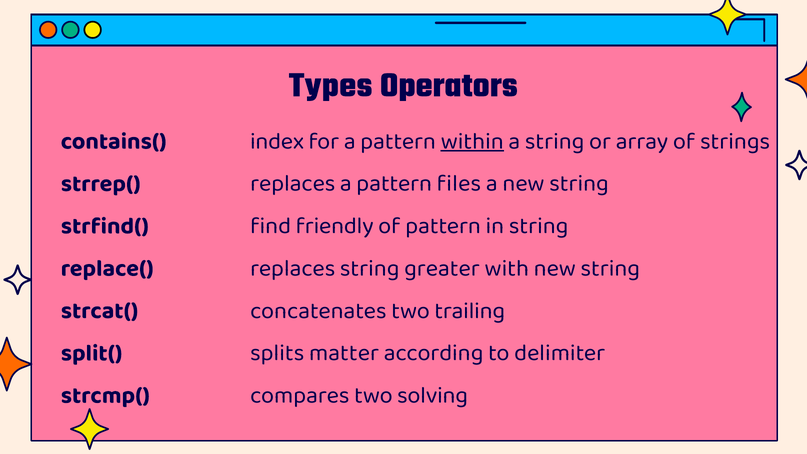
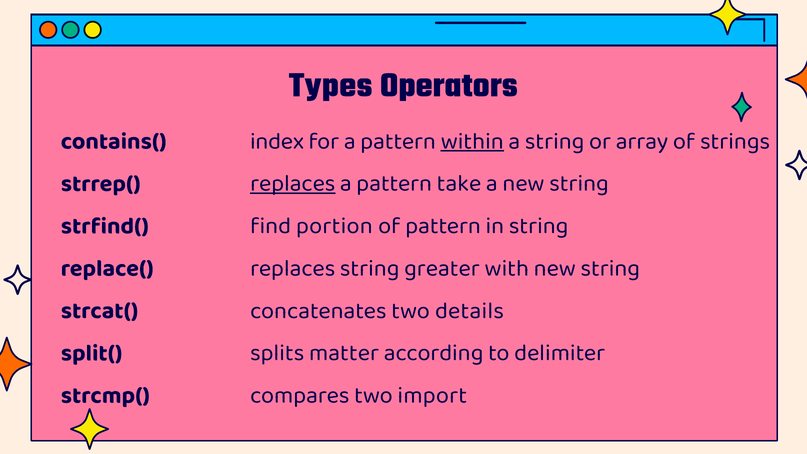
replaces underline: none -> present (293, 183)
files: files -> take (459, 183)
friendly: friendly -> portion (334, 225)
trailing: trailing -> details (470, 310)
solving: solving -> import (432, 395)
